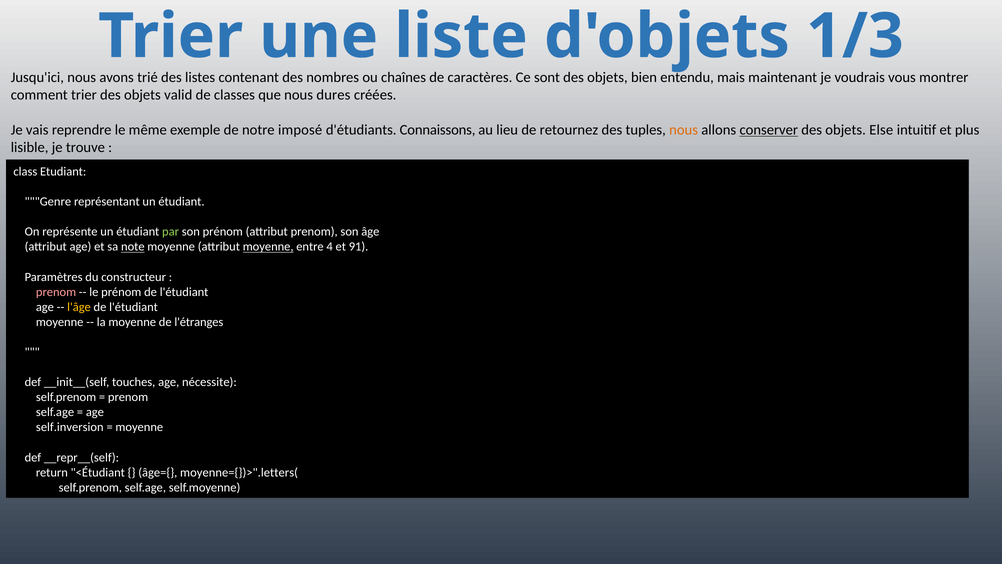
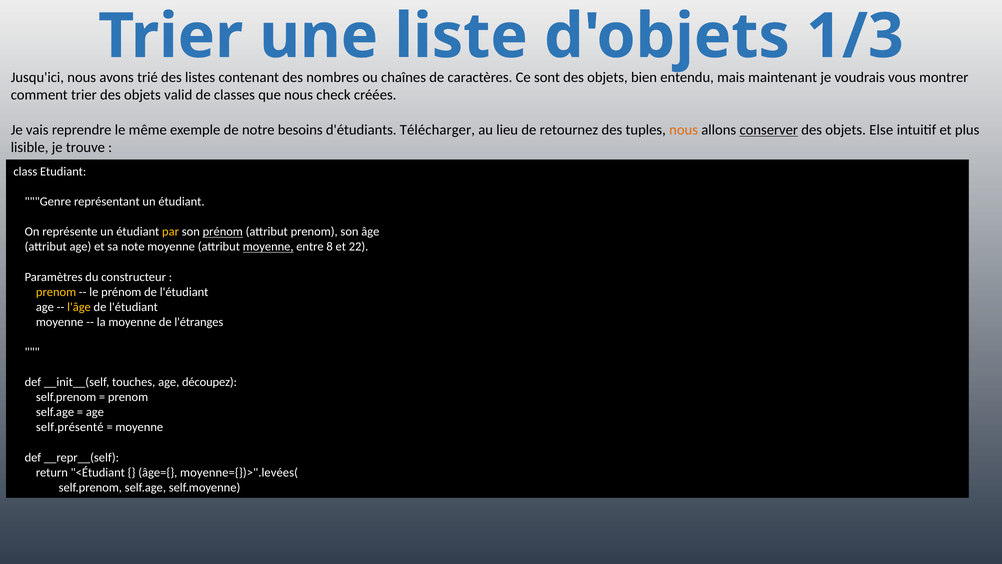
dures: dures -> check (333, 95)
imposé: imposé -> besoins (300, 130)
Connaissons: Connaissons -> Télécharger (437, 130)
par colour: light green -> yellow (171, 232)
prénom underline: none -> present (223, 232)
note underline: present -> none (133, 247)
4: 4 -> 8 (330, 247)
91: 91 -> 22 (359, 247)
prenom colour: pink -> yellow (56, 292)
nécessite: nécessite -> découpez (209, 382)
self.inversion: self.inversion -> self.présenté (70, 427)
moyenne={})>".letters(: moyenne={})>".letters( -> moyenne={})>".levées( (239, 472)
